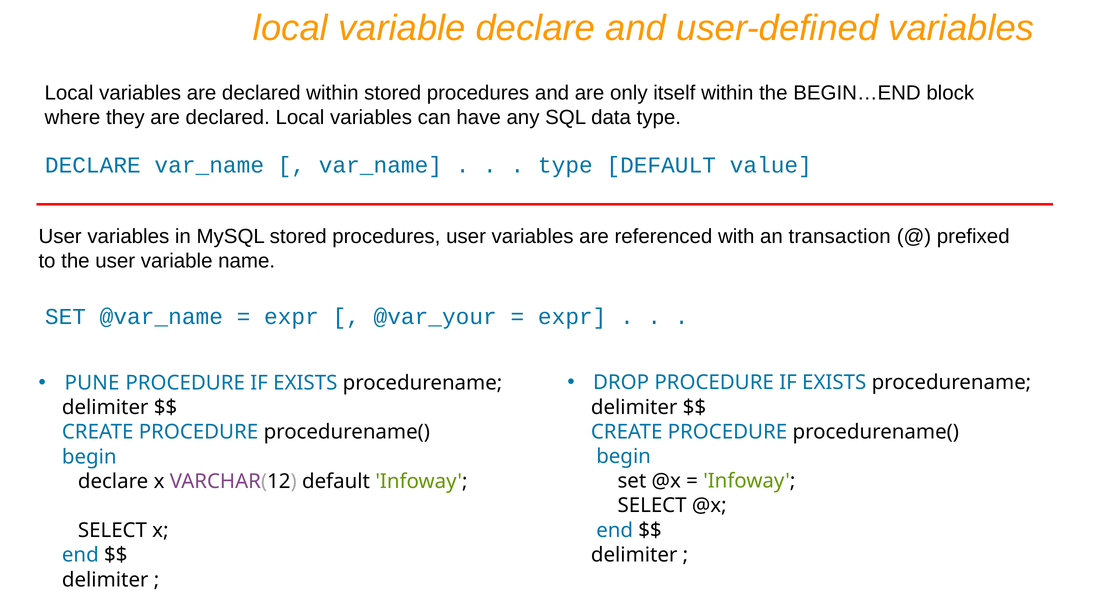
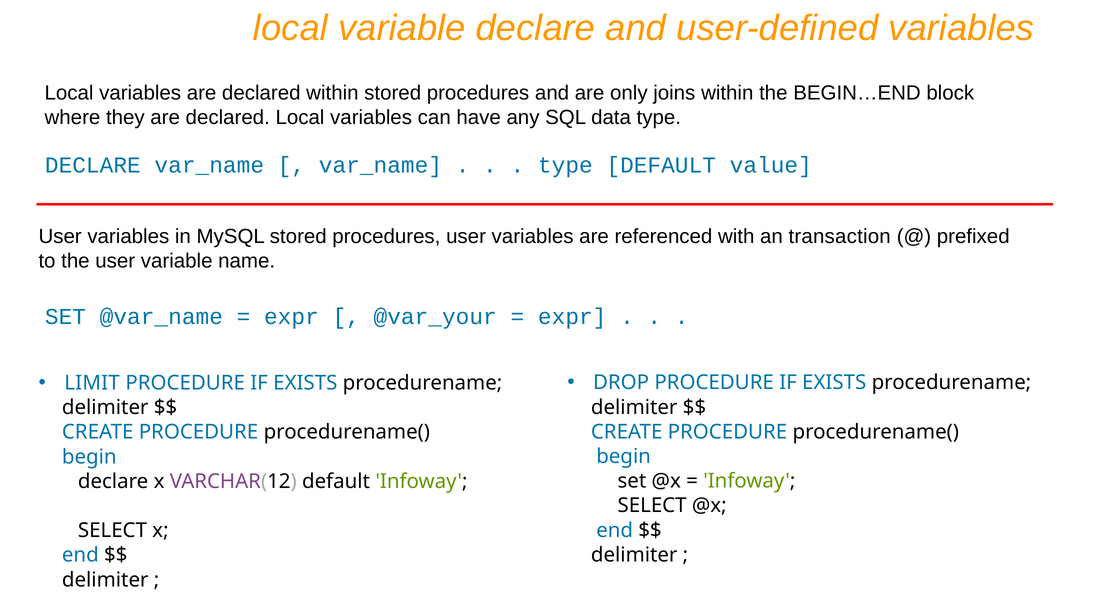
itself: itself -> joins (674, 93)
PUNE: PUNE -> LIMIT (92, 383)
